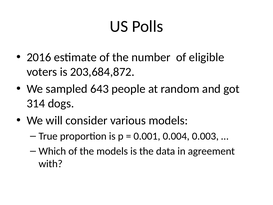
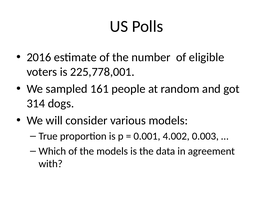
203,684,872: 203,684,872 -> 225,778,001 (102, 72)
643: 643 -> 161 (100, 89)
0.004: 0.004 -> 4.002 (176, 136)
